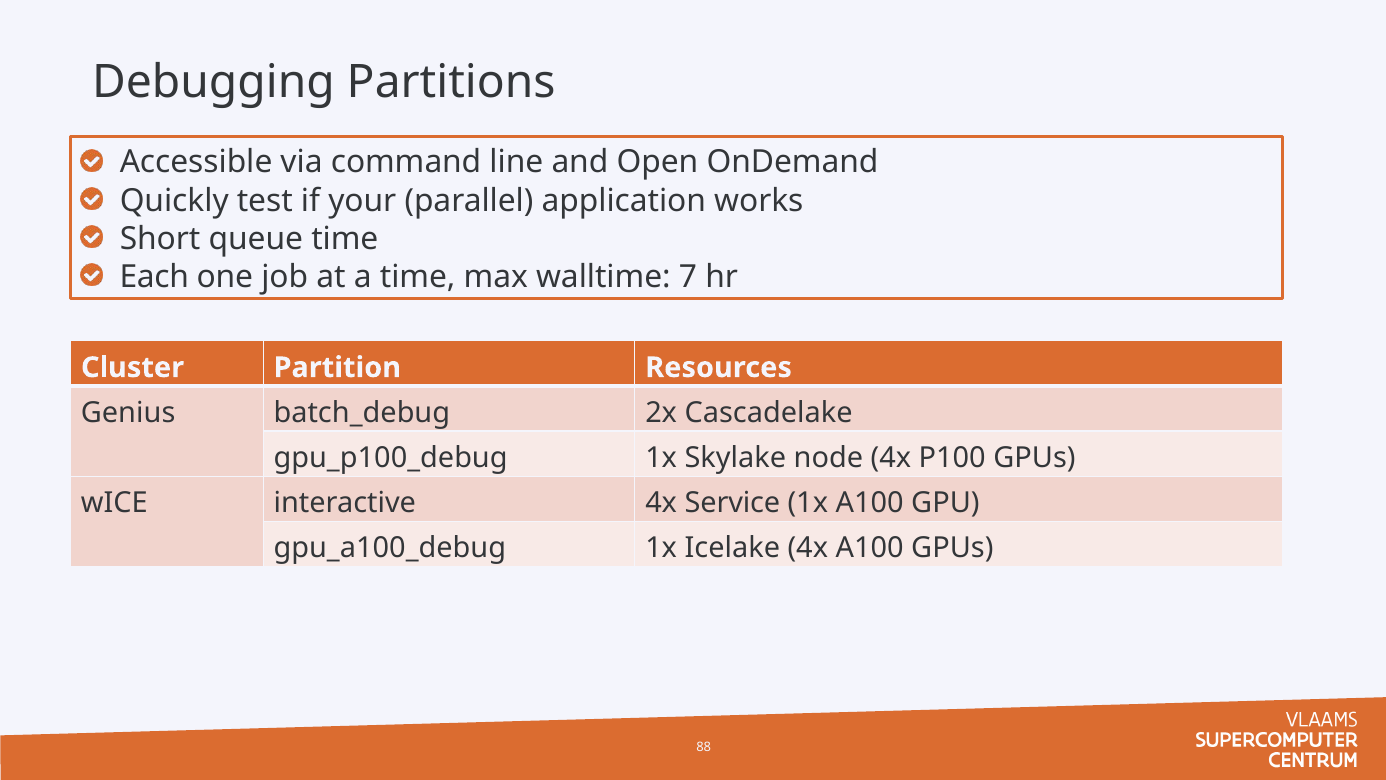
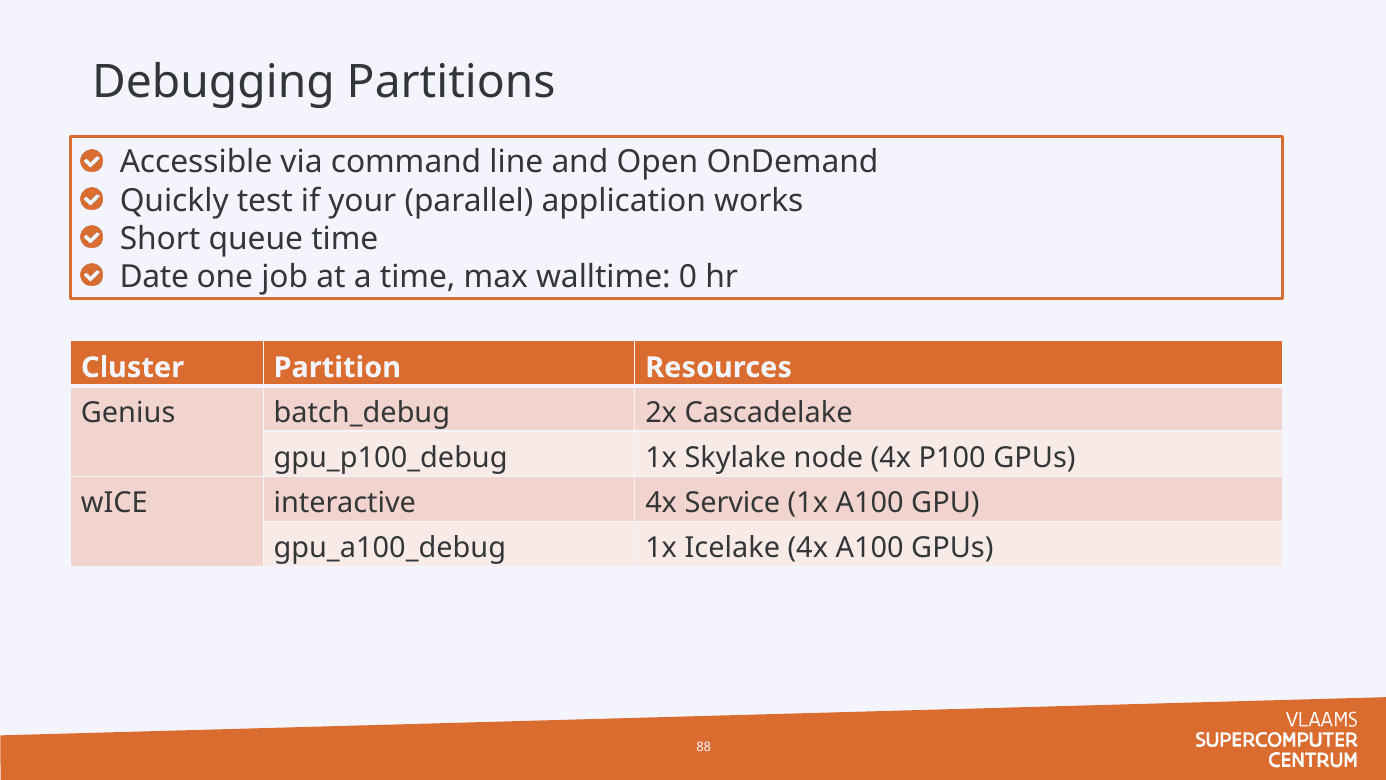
Each: Each -> Date (154, 277)
7: 7 -> 0 (688, 277)
